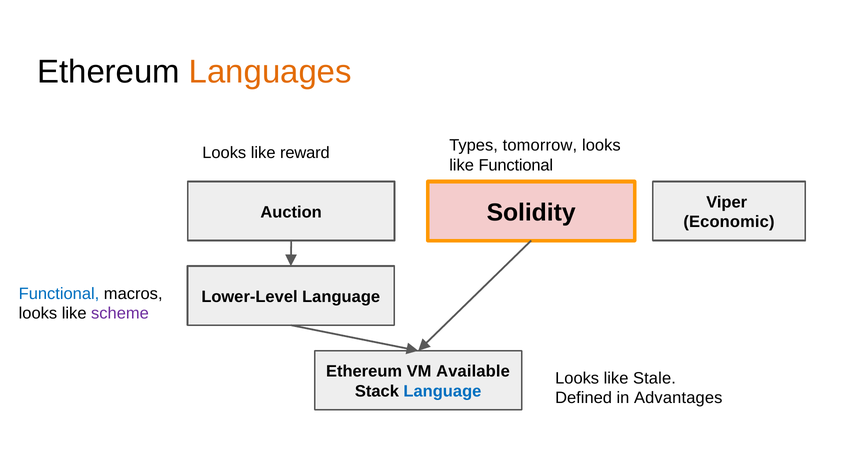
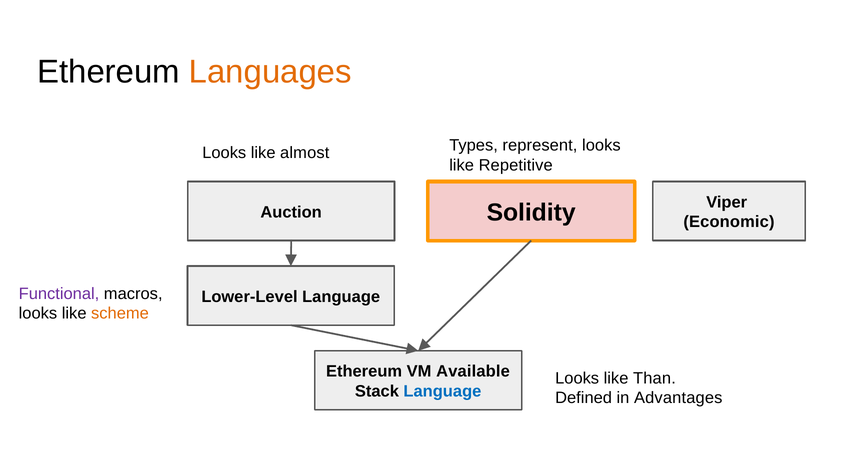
tomorrow: tomorrow -> represent (540, 146)
reward: reward -> almost (305, 153)
like Functional: Functional -> Repetitive (516, 165)
Functional colour: blue -> purple (59, 294)
scheme colour: purple -> orange (120, 314)
Stale: Stale -> Than (654, 379)
